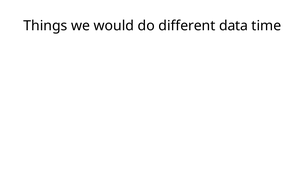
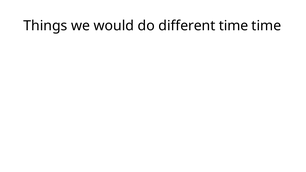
different data: data -> time (234, 26)
